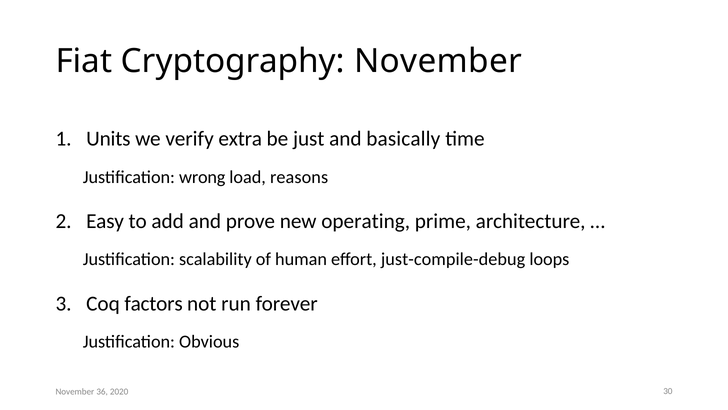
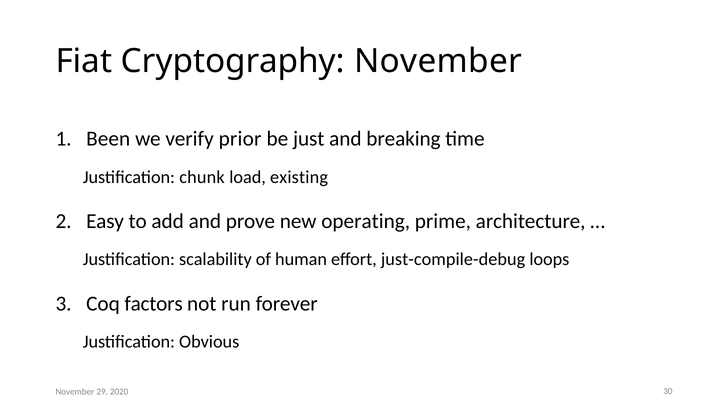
Units: Units -> Been (108, 139)
extra: extra -> prior (240, 139)
basically: basically -> breaking (403, 139)
wrong: wrong -> chunk (202, 177)
reasons: reasons -> existing (299, 177)
36: 36 -> 29 (102, 391)
